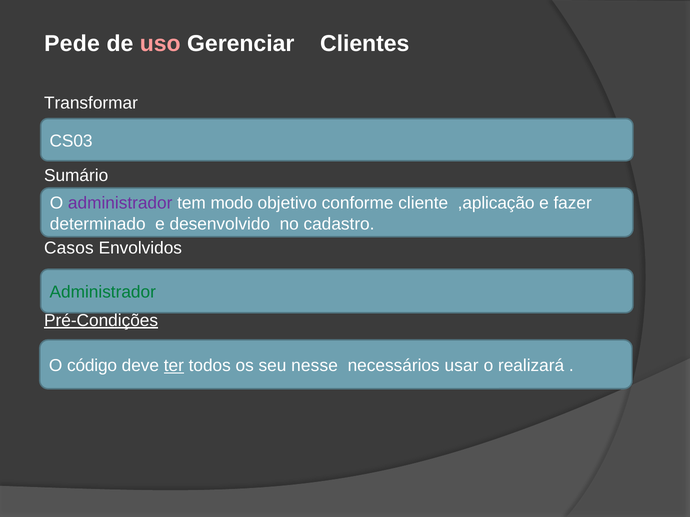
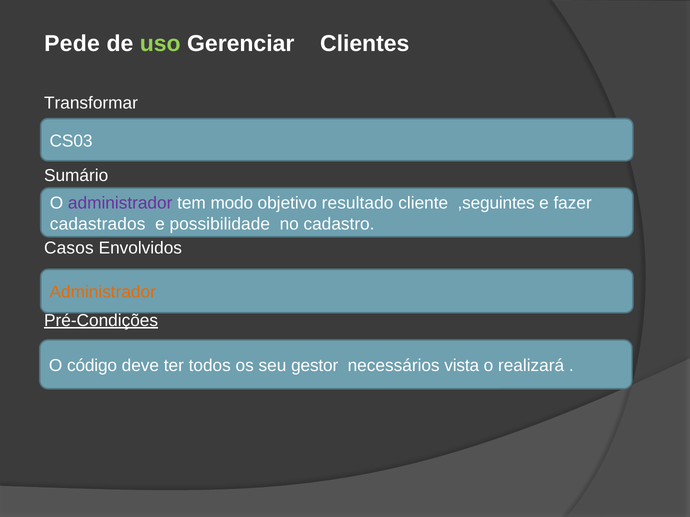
uso colour: pink -> light green (160, 44)
conforme: conforme -> resultado (358, 203)
,aplicação: ,aplicação -> ,seguintes (496, 203)
determinado: determinado -> cadastrados (98, 224)
desenvolvido: desenvolvido -> possibilidade (220, 224)
Administrador colour: green -> orange (103, 293)
ter underline: present -> none (174, 366)
nesse: nesse -> gestor (315, 366)
usar: usar -> vista (462, 366)
